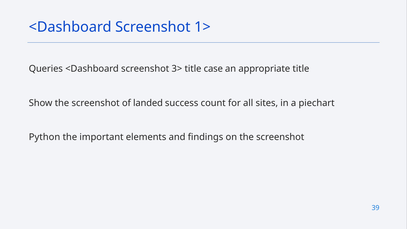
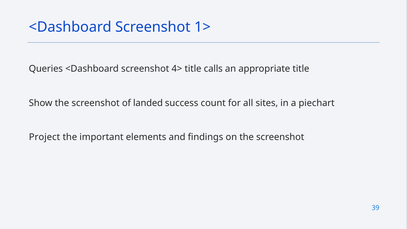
3>: 3> -> 4> (177, 69)
case: case -> calls (213, 69)
Python: Python -> Project (44, 137)
